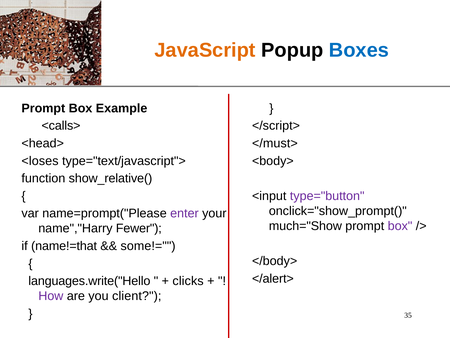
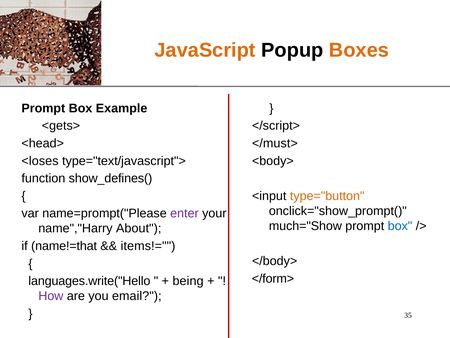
Boxes colour: blue -> orange (359, 50)
<calls>: <calls> -> <gets> (61, 126)
show_relative(: show_relative( -> show_defines( (111, 178)
type="button colour: purple -> orange (327, 196)
box colour: purple -> blue (400, 226)
Fewer: Fewer -> About (139, 228)
some!=: some!= -> items!= (148, 246)
</alert>: </alert> -> </form> (273, 278)
clicks: clicks -> being (188, 281)
client: client -> email (137, 296)
